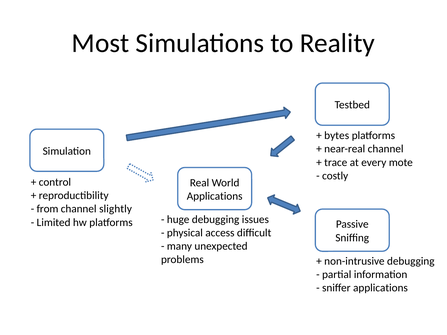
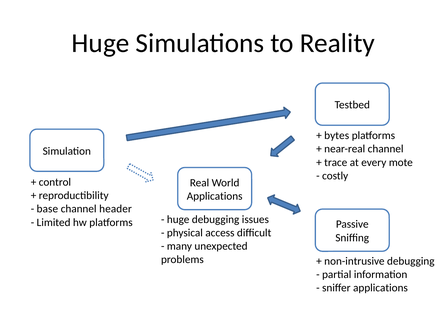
Most: Most -> Huge (101, 43)
from: from -> base (47, 209)
slightly: slightly -> header (116, 209)
